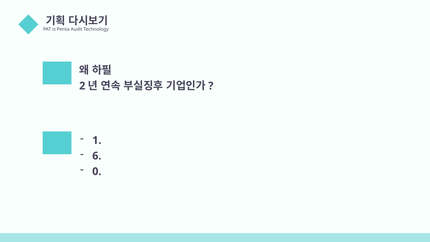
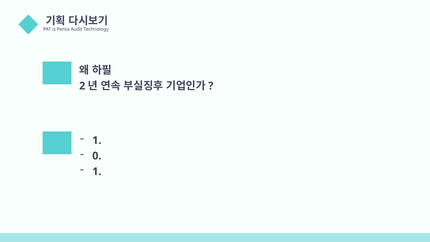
6: 6 -> 0 (97, 156)
0: 0 -> 1 (97, 171)
